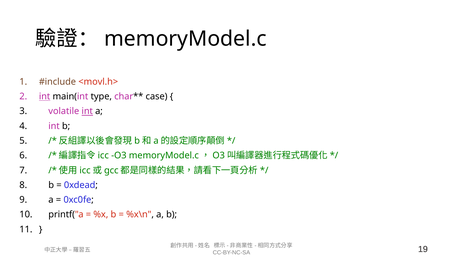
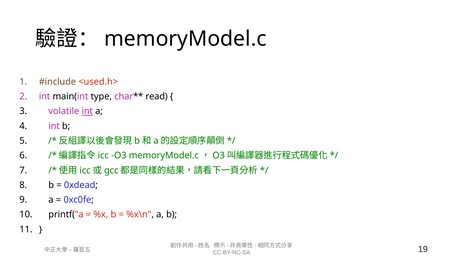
<movl.h>: <movl.h> -> <used.h> (98, 82)
int underline: present -> none (45, 96)
case: case -> read (157, 96)
